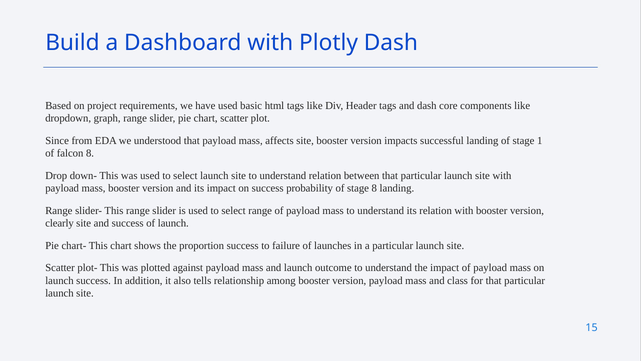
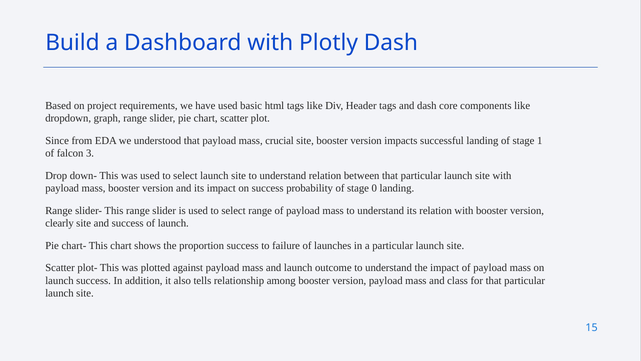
affects: affects -> crucial (280, 140)
falcon 8: 8 -> 3 (90, 153)
stage 8: 8 -> 0 (374, 188)
